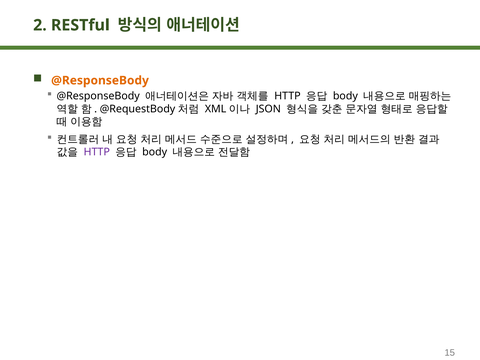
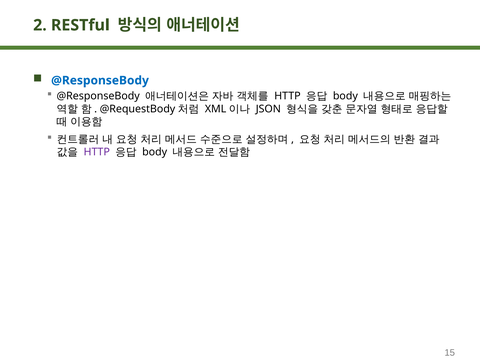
@ResponseBody colour: orange -> blue (100, 80)
